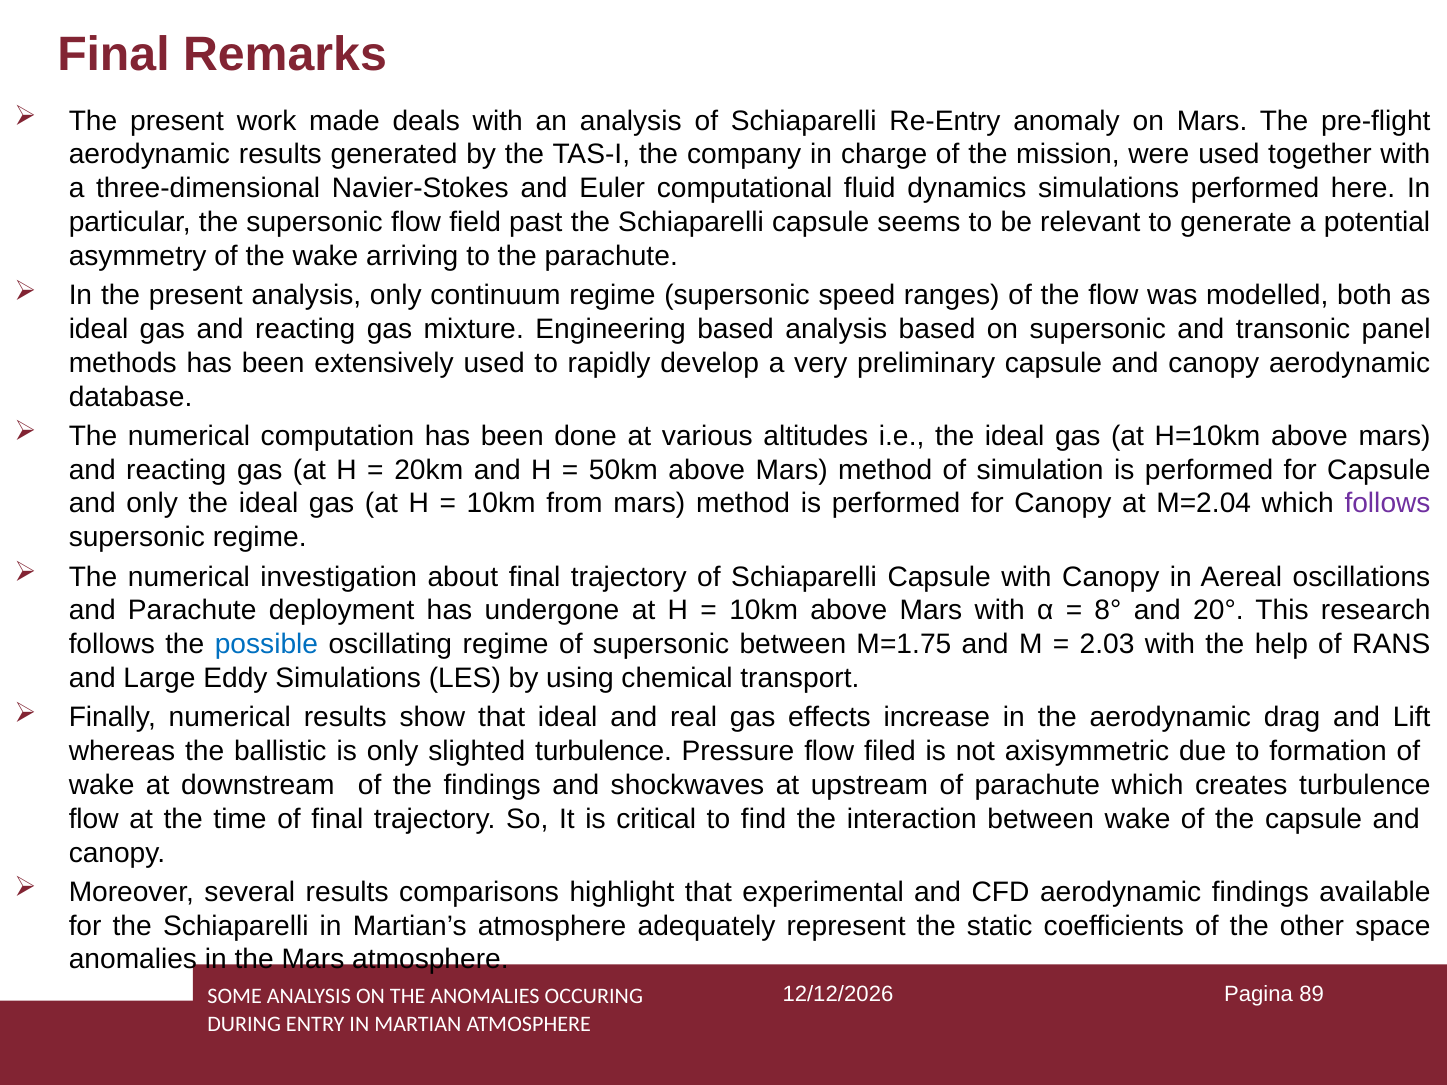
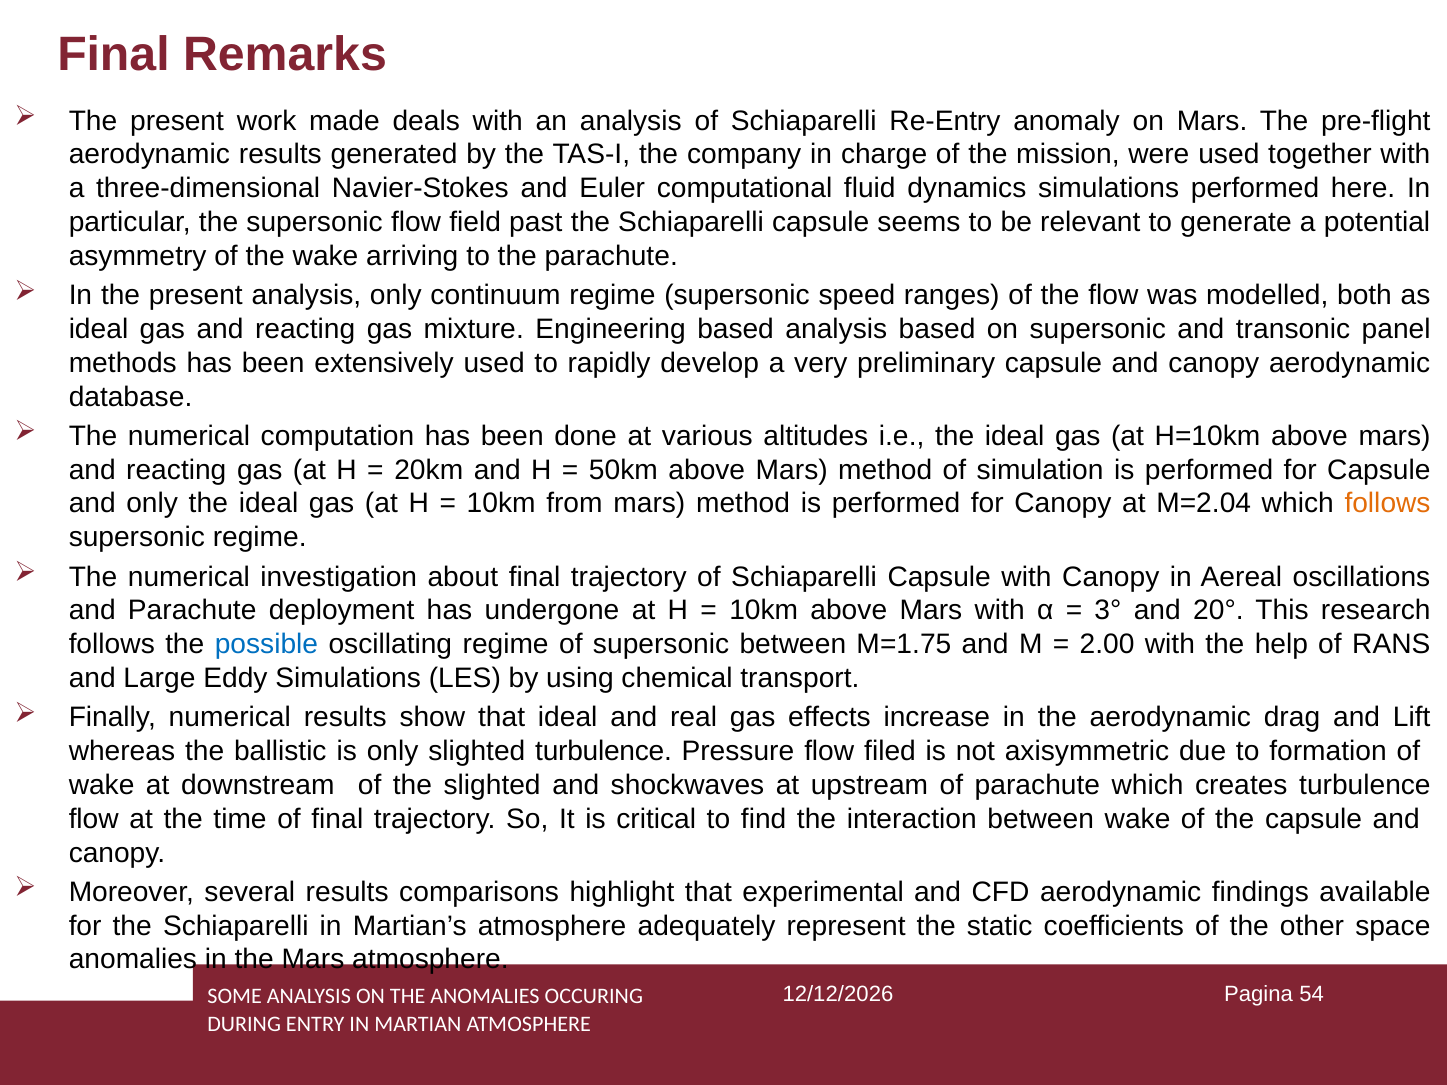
follows colour: purple -> orange (1388, 504)
8°: 8° -> 3° (1108, 611)
2.03: 2.03 -> 2.00 (1107, 645)
the findings: findings -> slighted (492, 785)
89: 89 -> 54 (1312, 995)
